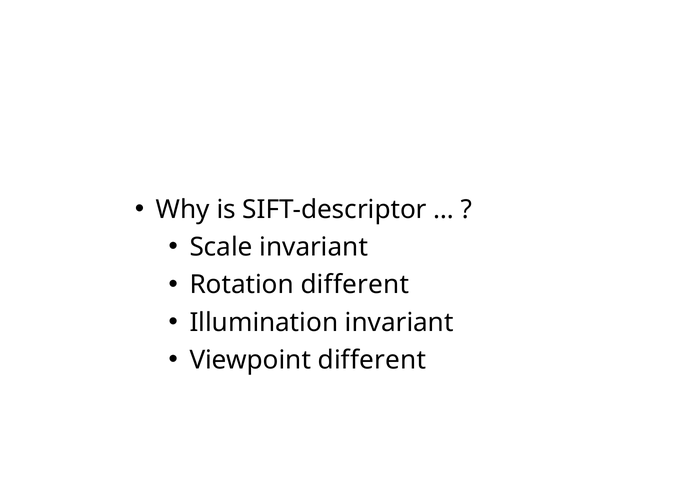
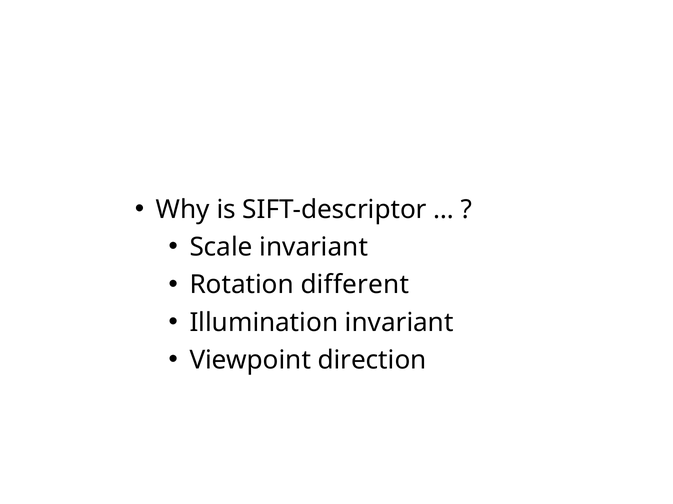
Viewpoint different: different -> direction (372, 361)
